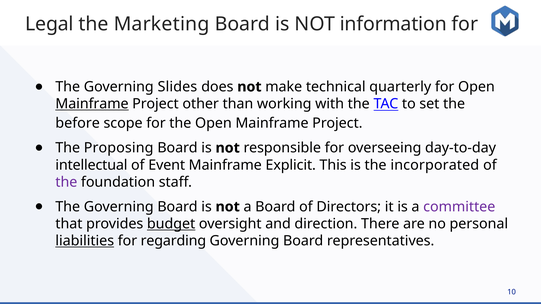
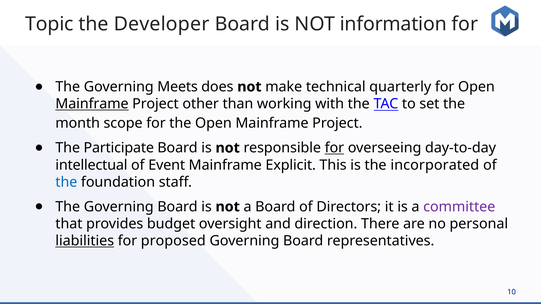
Legal: Legal -> Topic (49, 24)
Marketing: Marketing -> Developer (162, 24)
Slides: Slides -> Meets (178, 87)
before: before -> month (78, 123)
Proposing: Proposing -> Participate (119, 148)
for underline: none -> present (334, 148)
the colour: purple -> blue (66, 182)
budget underline: present -> none (171, 224)
regarding: regarding -> proposed (173, 241)
